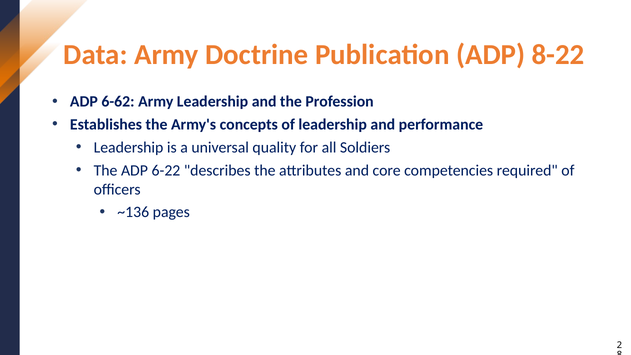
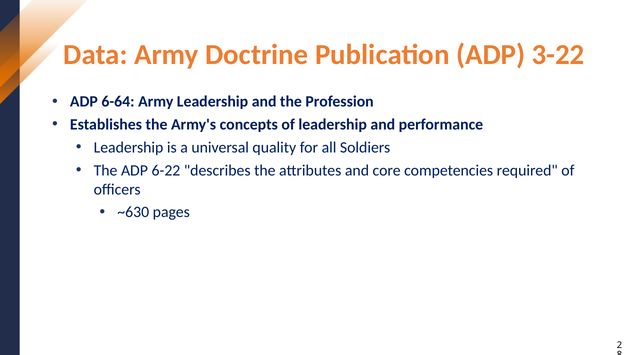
8-22: 8-22 -> 3-22 (558, 55)
6-62: 6-62 -> 6-64 (118, 102)
~136: ~136 -> ~630 (133, 212)
